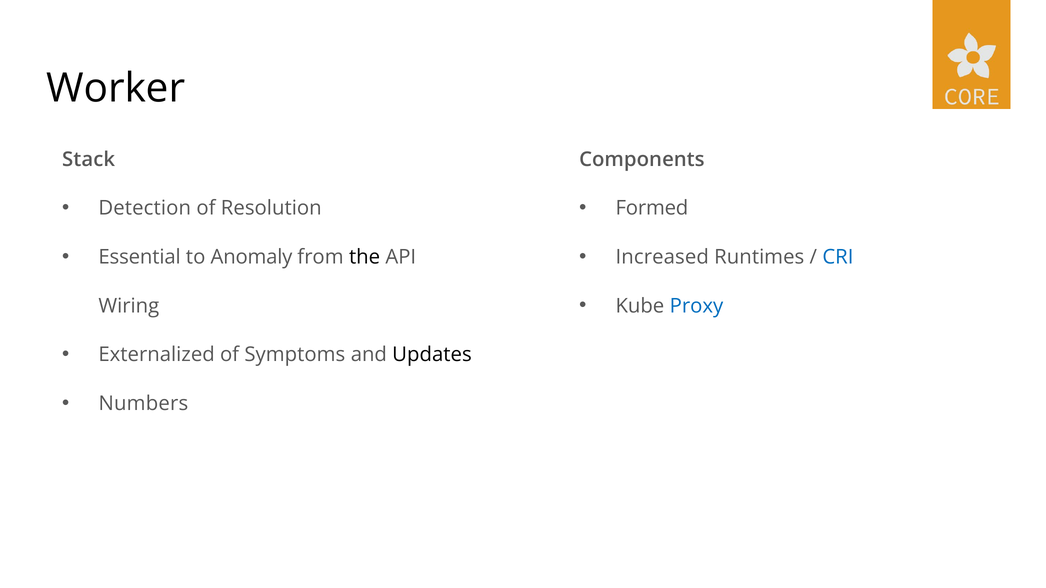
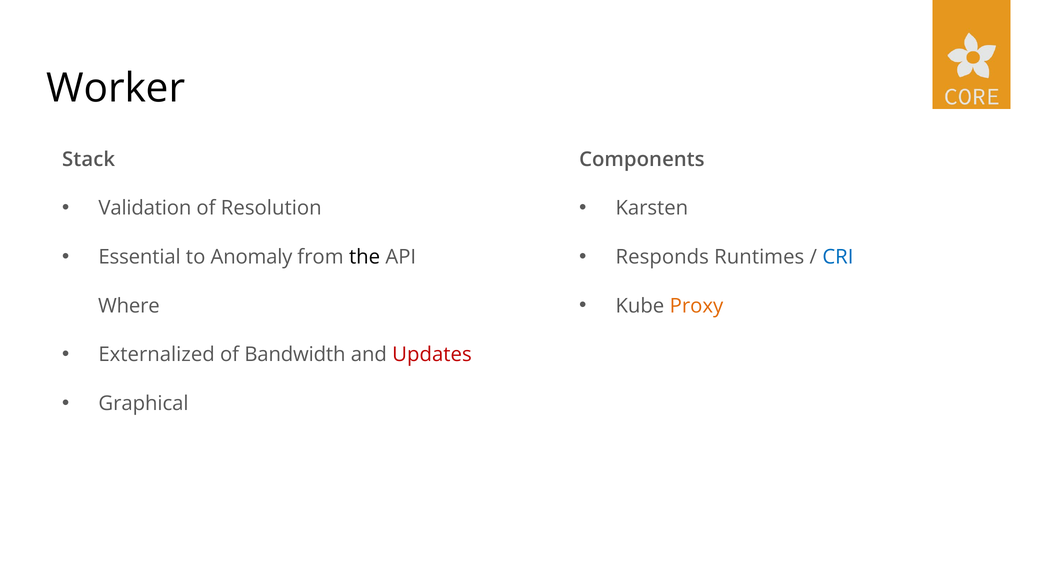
Detection: Detection -> Validation (145, 208)
Formed: Formed -> Karsten (652, 208)
Increased: Increased -> Responds (662, 257)
Proxy colour: blue -> orange (696, 306)
Wiring: Wiring -> Where (129, 306)
Symptoms: Symptoms -> Bandwidth (295, 355)
Updates colour: black -> red (432, 355)
Numbers: Numbers -> Graphical (143, 404)
